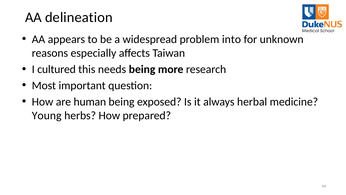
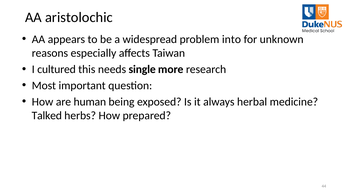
delineation: delineation -> aristolochic (79, 17)
needs being: being -> single (142, 69)
Young: Young -> Talked (47, 115)
